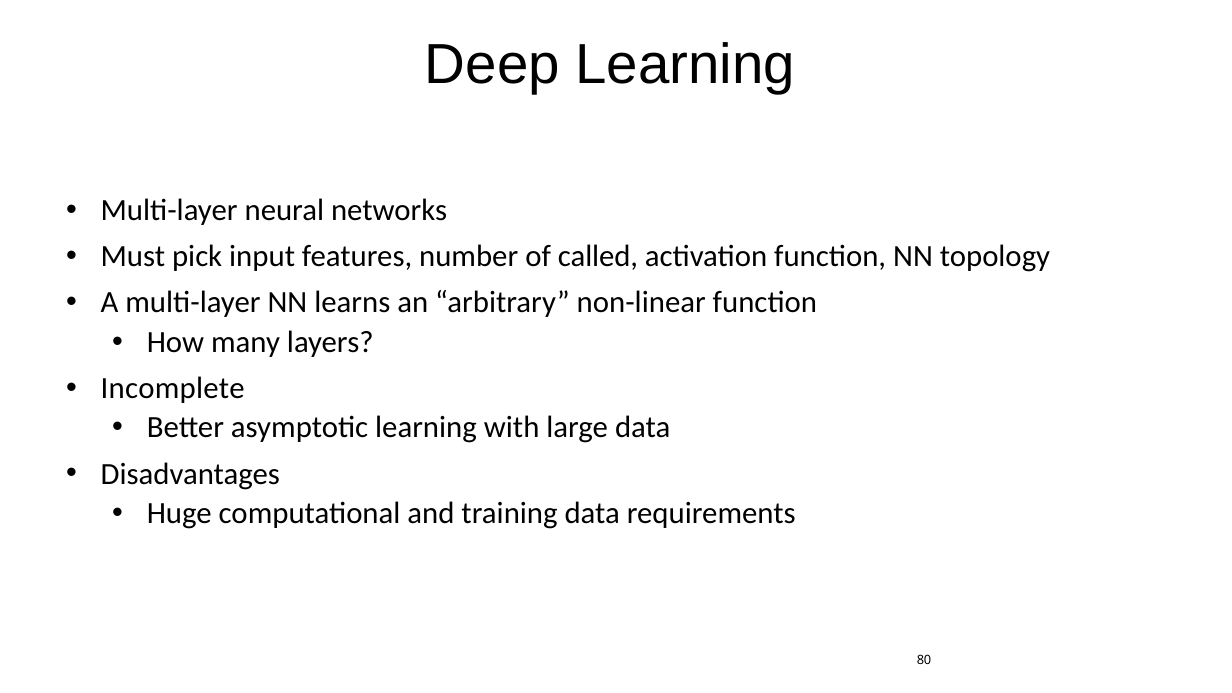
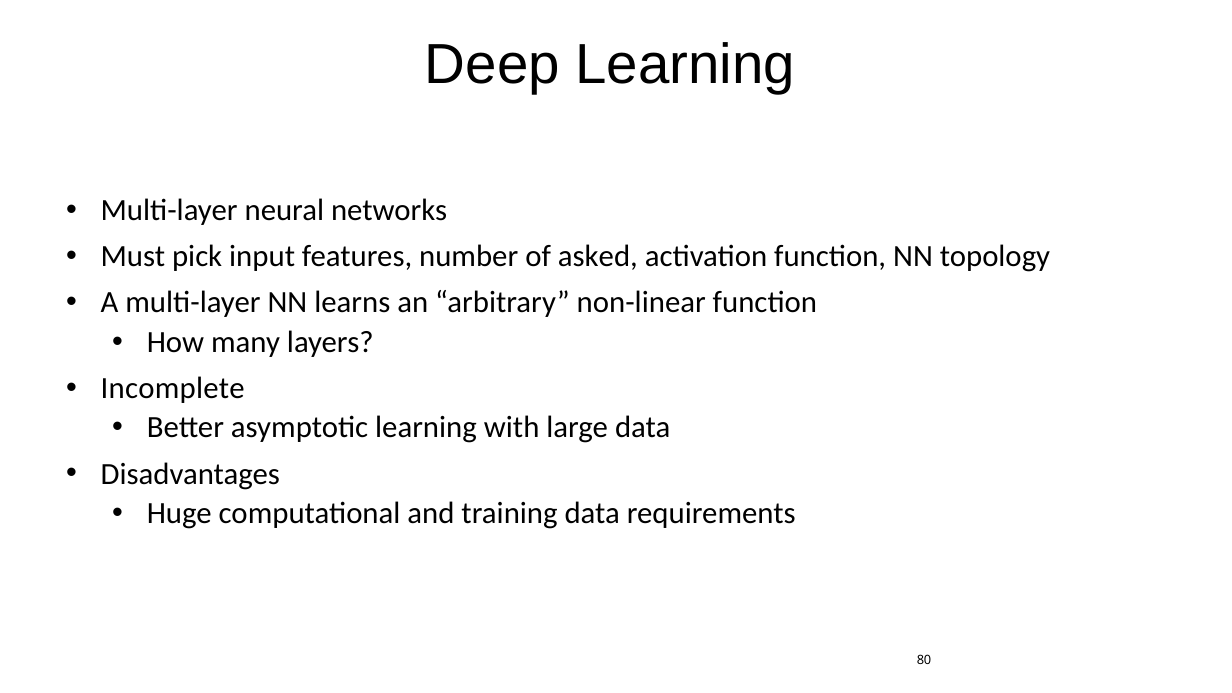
called: called -> asked (598, 256)
